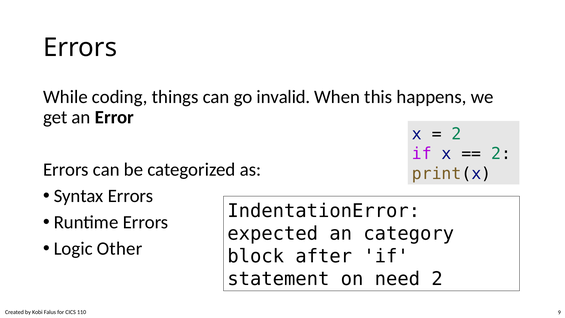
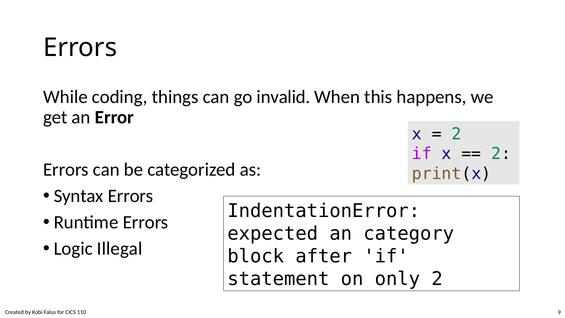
Other: Other -> Illegal (120, 248)
need: need -> only (398, 279)
